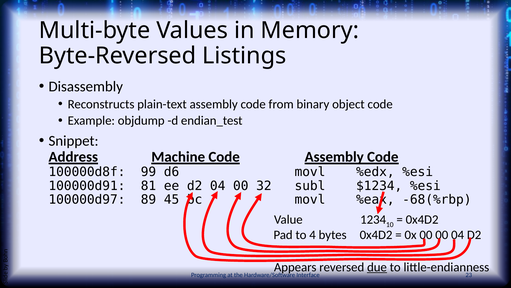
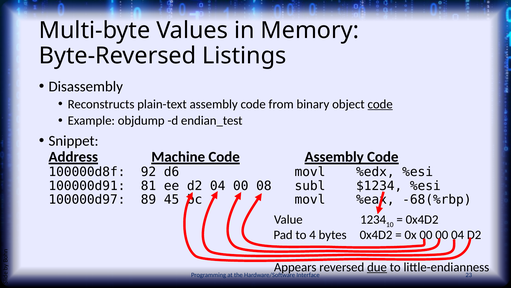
code underline: none -> present (380, 104)
99: 99 -> 92 (148, 172)
32: 32 -> 08 (264, 185)
